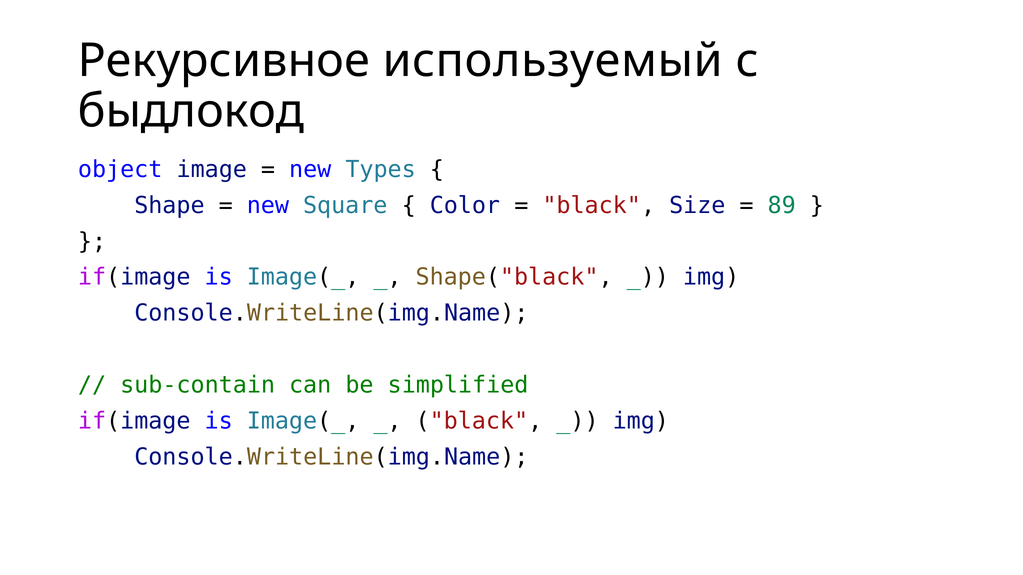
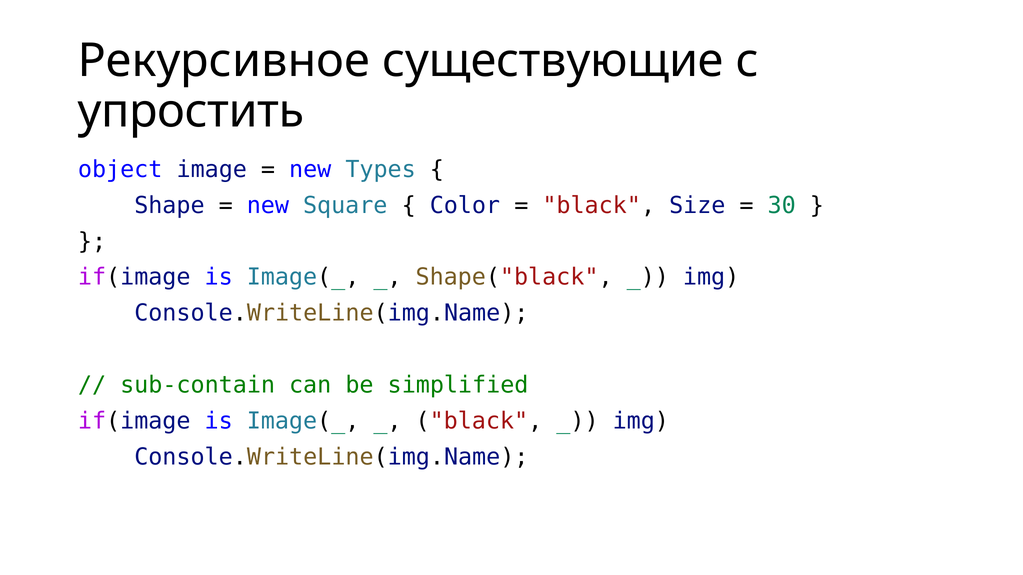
используемый: используемый -> существующие (553, 61)
быдлокод: быдлокод -> упростить (191, 111)
89: 89 -> 30 (782, 205)
